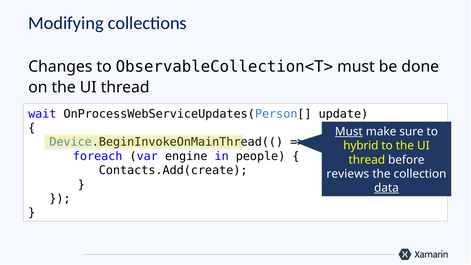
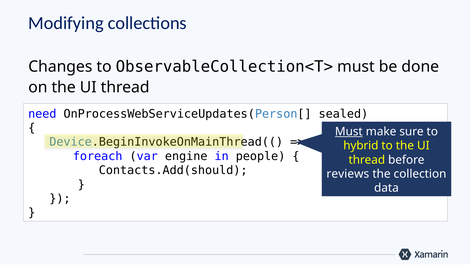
wait: wait -> need (42, 114)
update: update -> sealed (343, 114)
Contacts.Add(create: Contacts.Add(create -> Contacts.Add(should (173, 170)
data underline: present -> none (386, 188)
